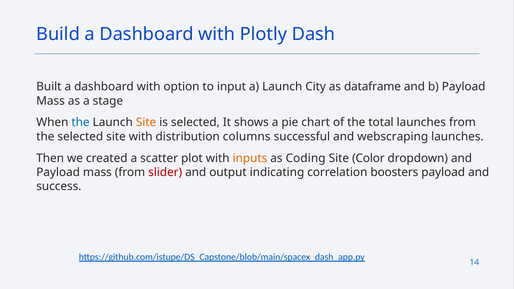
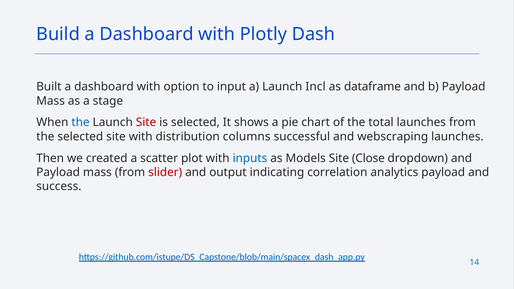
City: City -> Incl (316, 87)
Site colour: orange -> red (146, 122)
inputs colour: orange -> blue (250, 158)
Coding: Coding -> Models (306, 158)
Color: Color -> Close (368, 158)
boosters: boosters -> analytics (394, 172)
